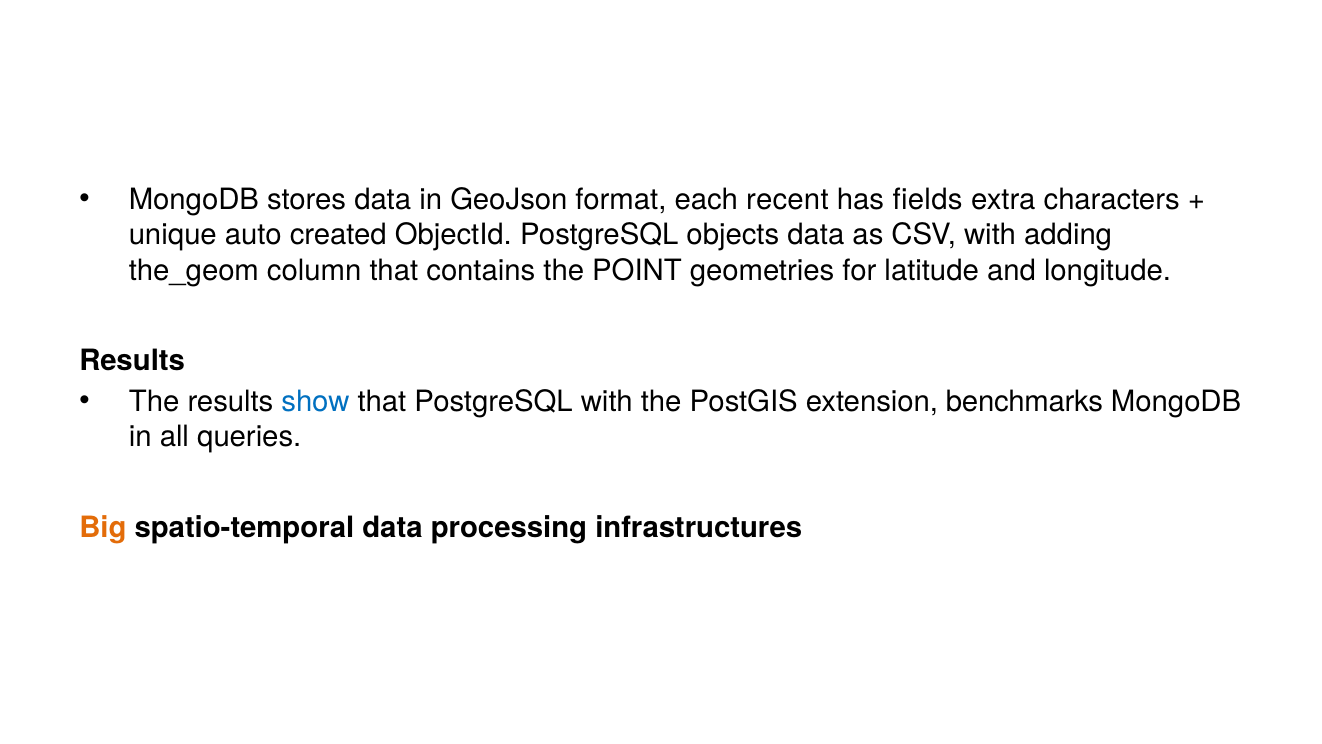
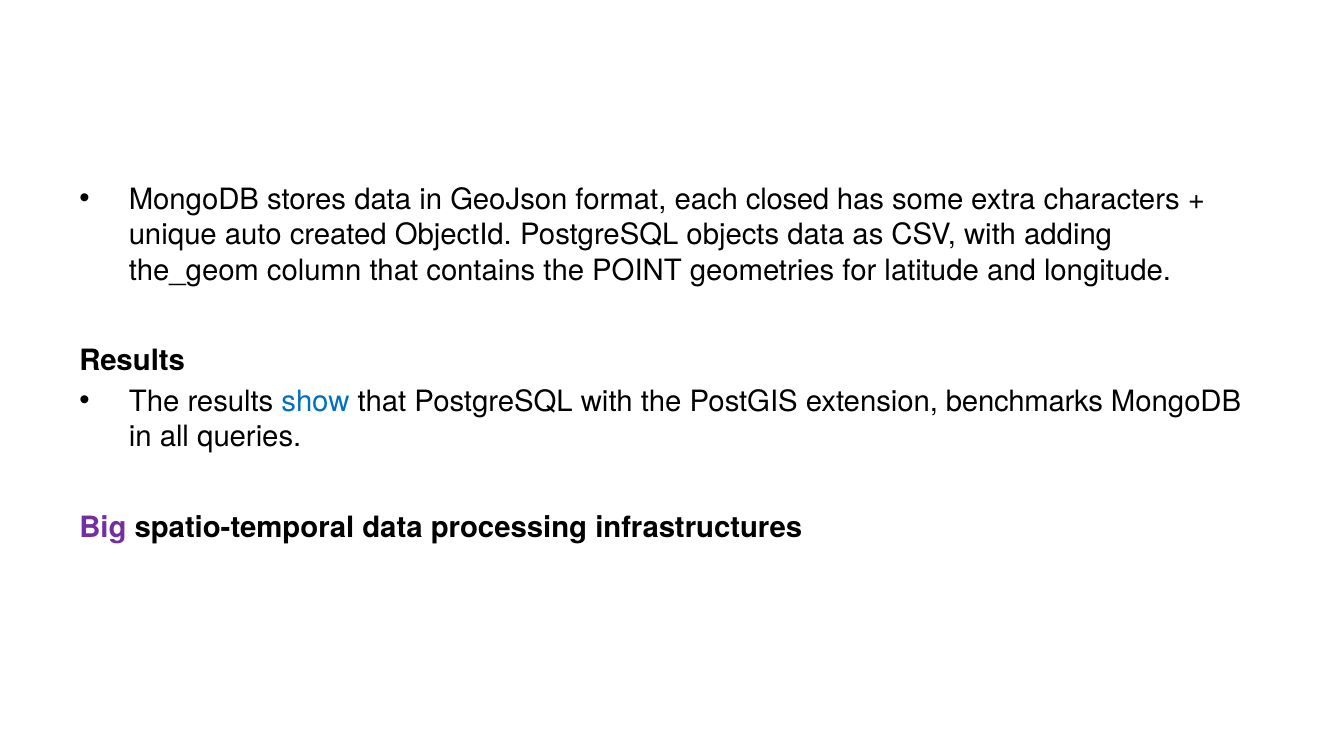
recent: recent -> closed (788, 200)
fields: fields -> some (928, 200)
Big colour: orange -> purple (103, 527)
